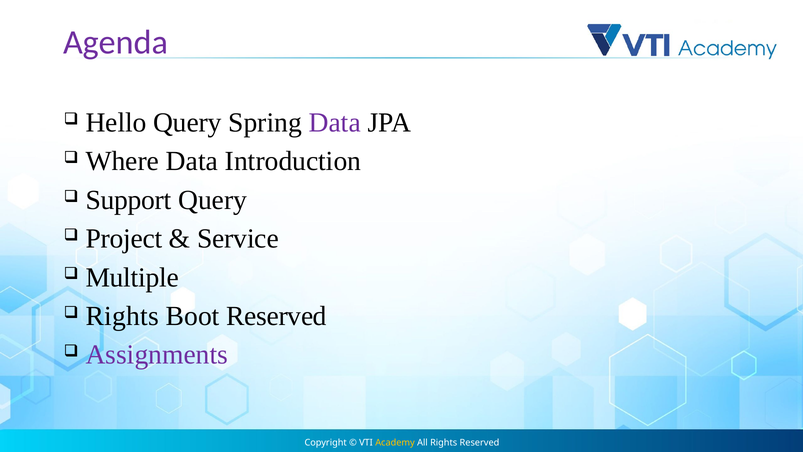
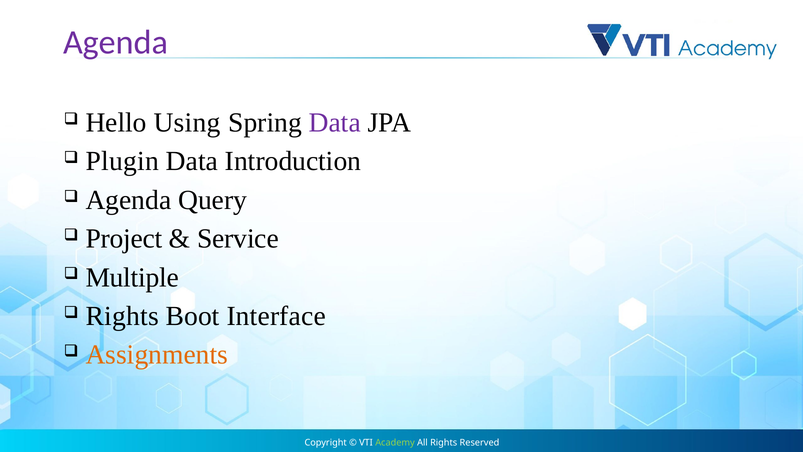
Hello Query: Query -> Using (187, 123)
Where: Where -> Plugin (122, 161)
Support: Support -> Agenda (128, 200)
Boot Reserved: Reserved -> Interface (276, 316)
Assignments colour: purple -> orange (157, 355)
Academy colour: yellow -> light green (395, 442)
